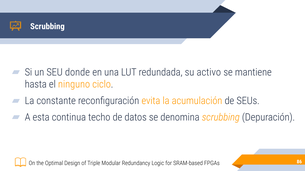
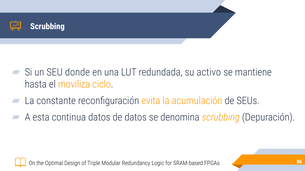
ninguno: ninguno -> moviliza (74, 85)
continua techo: techo -> datos (99, 118)
